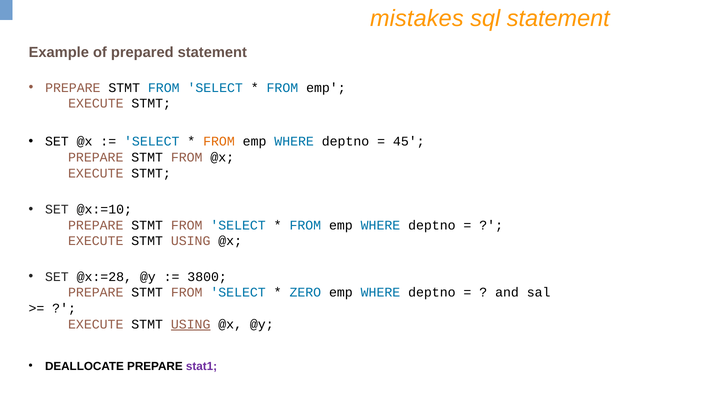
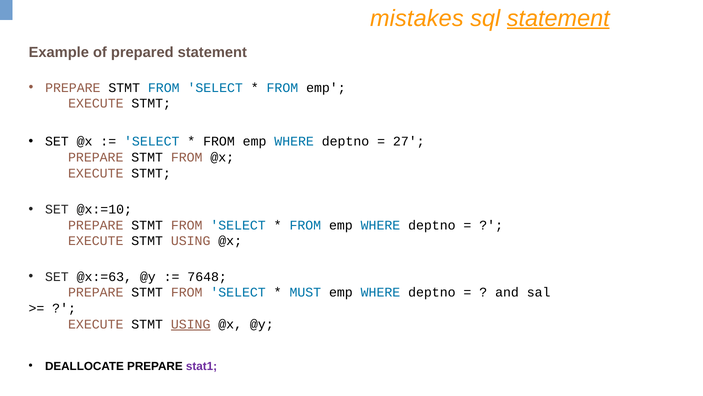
statement underline: none -> present (558, 18)
FROM colour: orange -> black (219, 141)
45: 45 -> 27 (409, 141)
@x:=28: @x:=28 -> @x:=63 (104, 276)
3800: 3800 -> 7648 (207, 276)
ZERO: ZERO -> MUST (305, 292)
